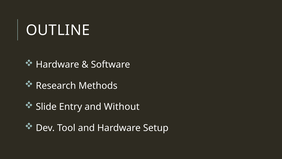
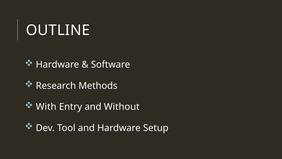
Slide: Slide -> With (46, 107)
